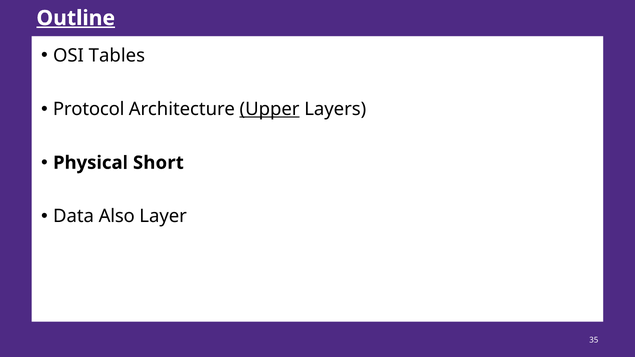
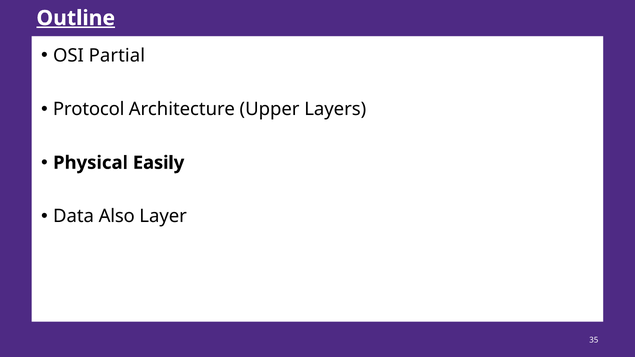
Tables: Tables -> Partial (117, 56)
Upper underline: present -> none (270, 109)
Short: Short -> Easily (159, 163)
